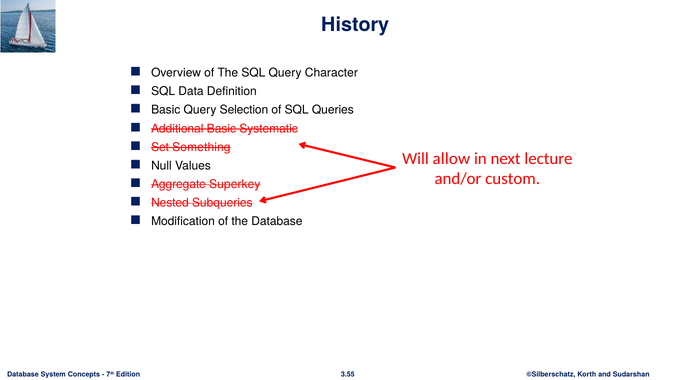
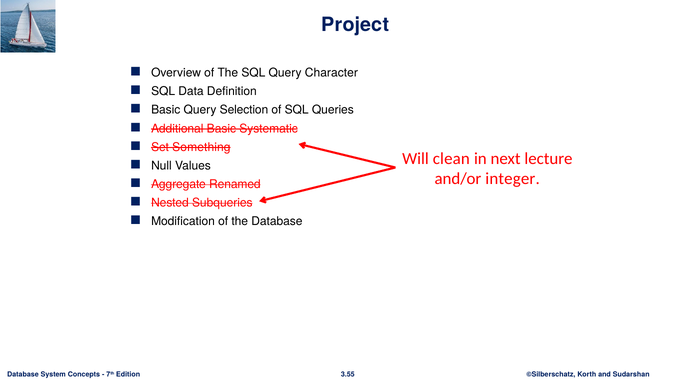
History: History -> Project (355, 25)
allow: allow -> clean (451, 159)
custom: custom -> integer (513, 179)
Superkey: Superkey -> Renamed (235, 184)
